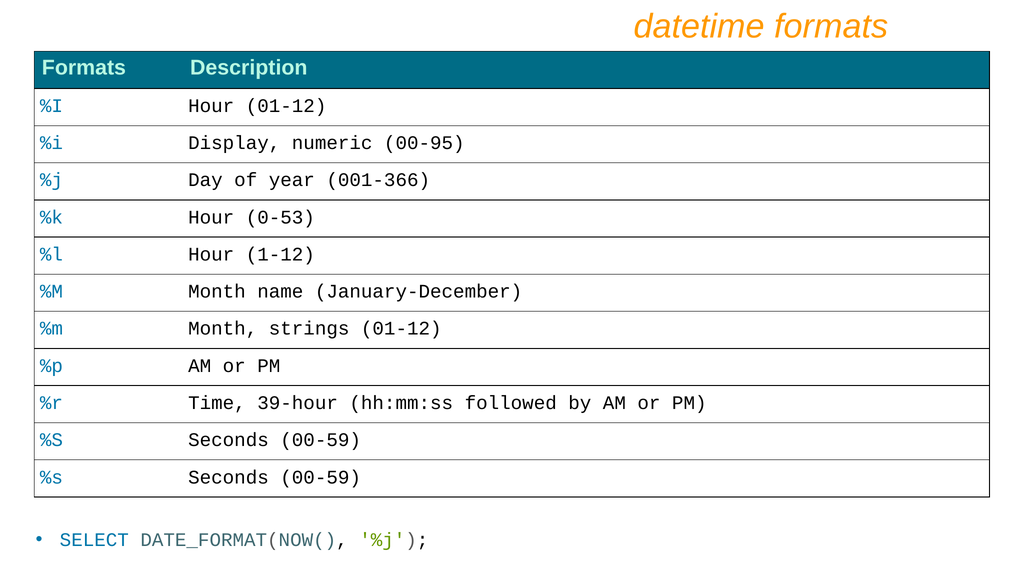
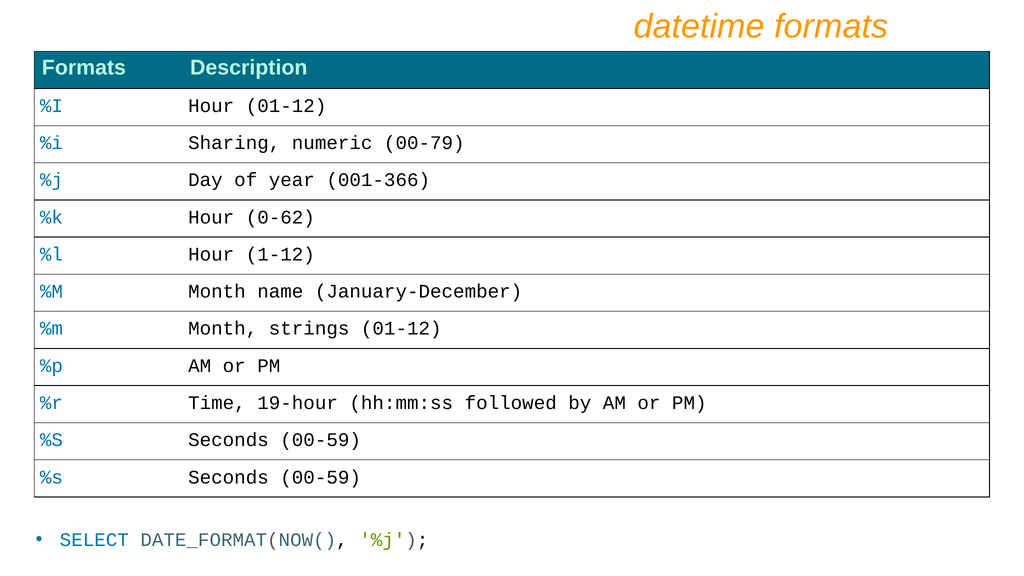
Display: Display -> Sharing (234, 143)
00-95: 00-95 -> 00-79 (424, 143)
0-53: 0-53 -> 0-62 (280, 217)
39-hour: 39-hour -> 19-hour (298, 403)
